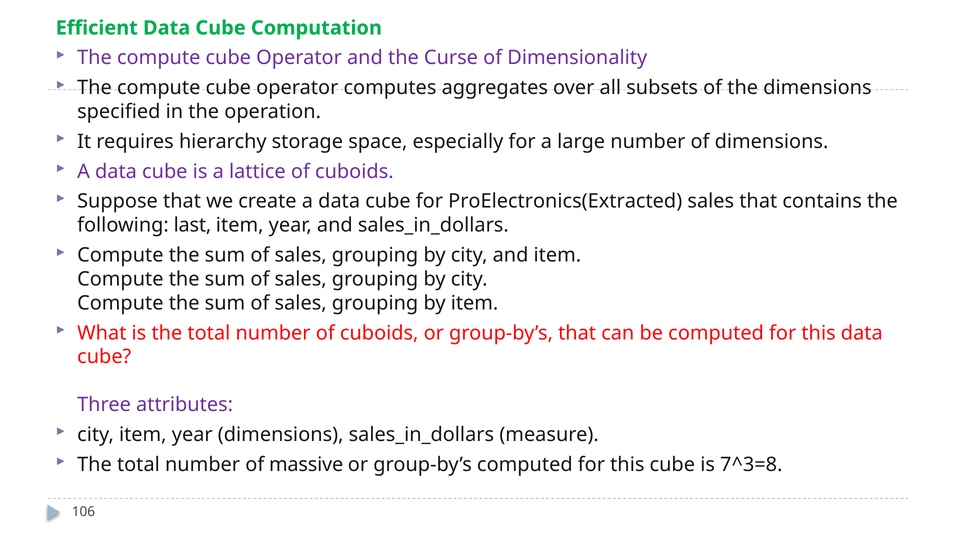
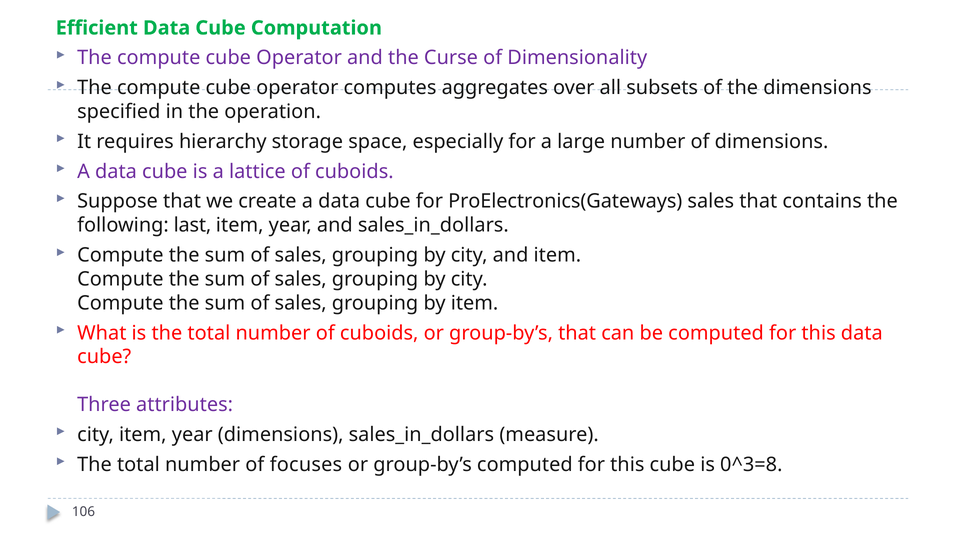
ProElectronics(Extracted: ProElectronics(Extracted -> ProElectronics(Gateways (565, 201)
massive: massive -> focuses (306, 464)
7^3=8: 7^3=8 -> 0^3=8 (751, 464)
